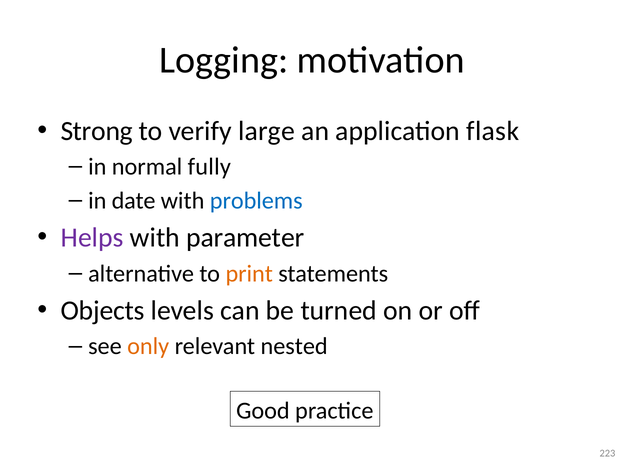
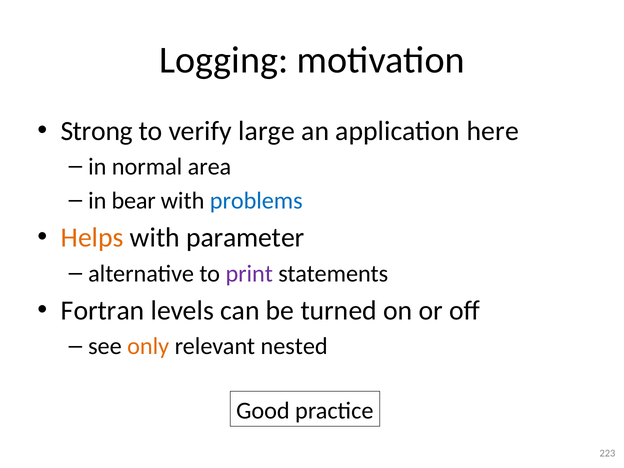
flask: flask -> here (493, 131)
fully: fully -> area (209, 167)
date: date -> bear (134, 201)
Helps colour: purple -> orange (92, 238)
print colour: orange -> purple (249, 274)
Objects: Objects -> Fortran (103, 311)
